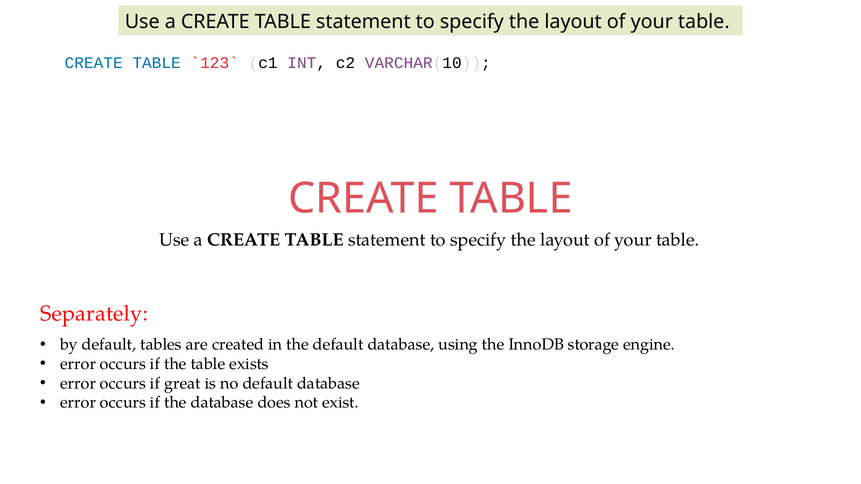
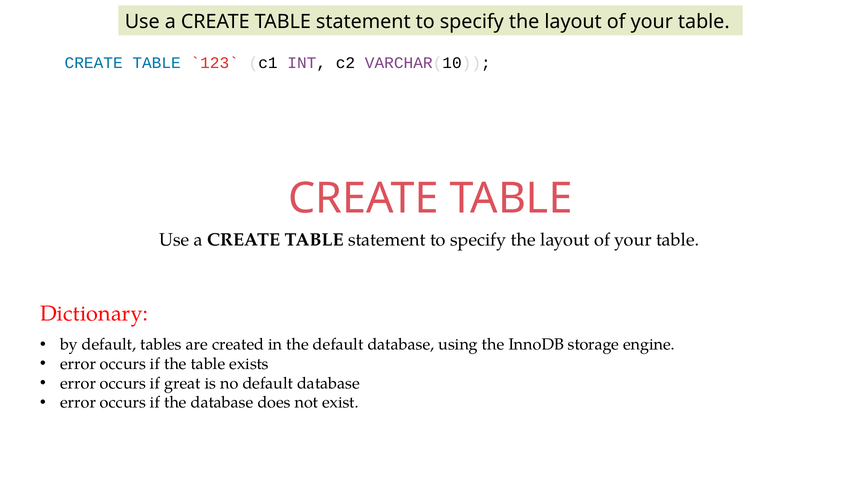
Separately: Separately -> Dictionary (94, 314)
